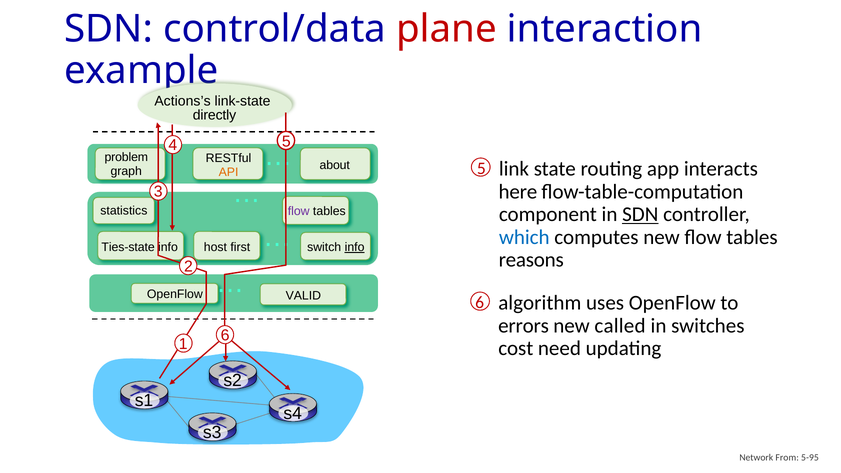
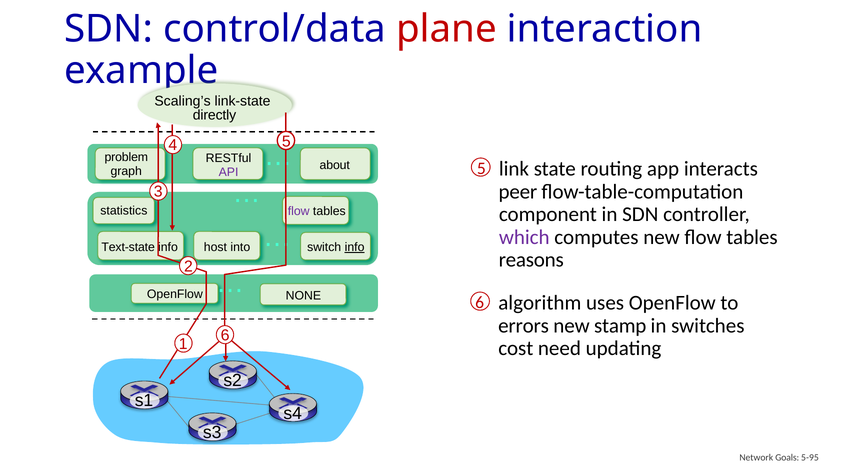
Actions’s: Actions’s -> Scaling’s (183, 101)
API colour: orange -> purple (229, 172)
here: here -> peer (518, 192)
SDN underline: present -> none (640, 214)
which colour: blue -> purple (524, 237)
Ties-state: Ties-state -> Text-state (128, 247)
first: first -> into (240, 247)
VALID: VALID -> NONE (303, 296)
called: called -> stamp (620, 326)
From: From -> Goals (787, 458)
